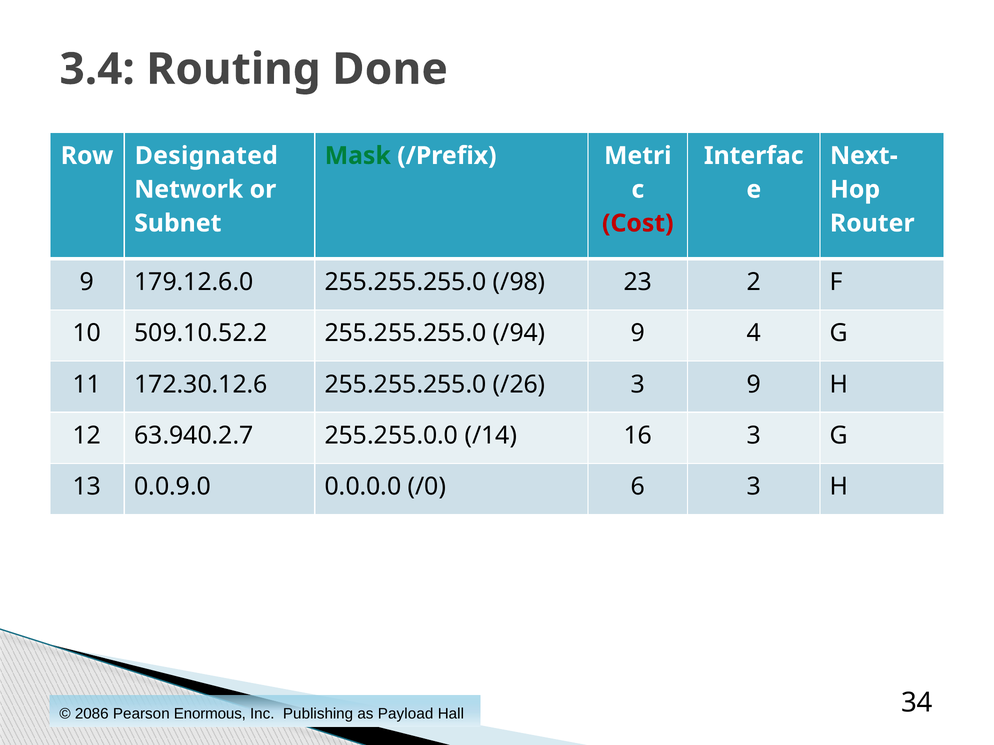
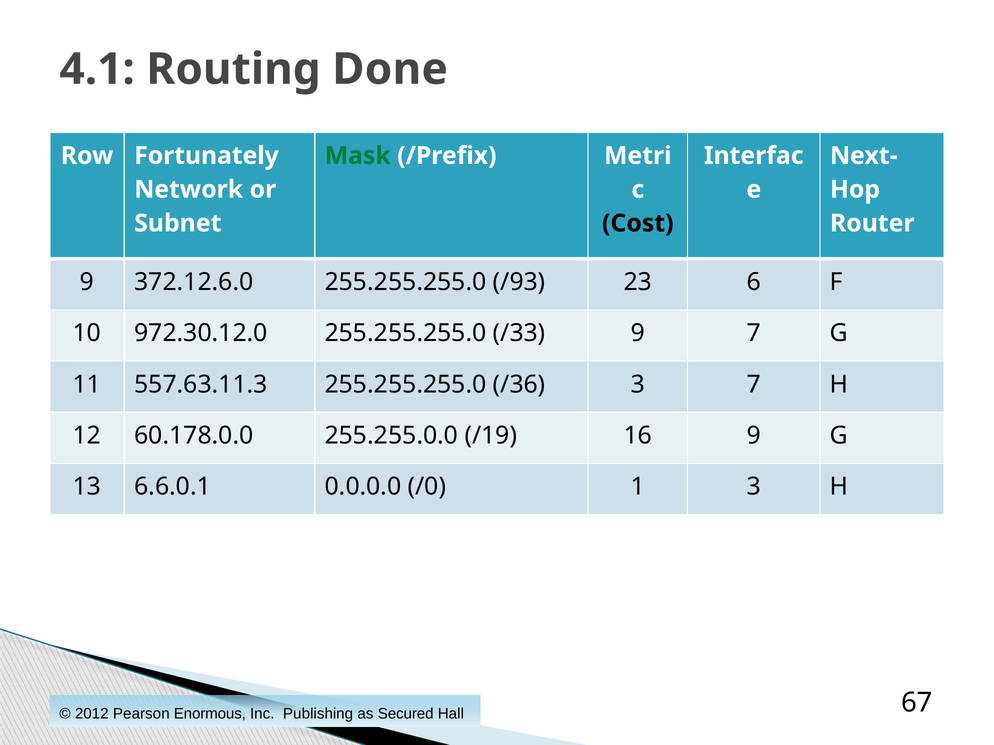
3.4: 3.4 -> 4.1 (97, 69)
Designated: Designated -> Fortunately (206, 156)
Cost colour: red -> black (638, 223)
179.12.6.0: 179.12.6.0 -> 372.12.6.0 (194, 282)
/98: /98 -> /93 (519, 282)
2: 2 -> 6 (754, 282)
509.10.52.2: 509.10.52.2 -> 972.30.12.0 (201, 333)
/94: /94 -> /33 (519, 333)
9 4: 4 -> 7 (754, 333)
172.30.12.6: 172.30.12.6 -> 557.63.11.3 (201, 385)
/26: /26 -> /36 (519, 385)
3 9: 9 -> 7 (754, 385)
63.940.2.7: 63.940.2.7 -> 60.178.0.0 (194, 436)
/14: /14 -> /19 (491, 436)
16 3: 3 -> 9 (754, 436)
0.0.9.0: 0.0.9.0 -> 6.6.0.1 (173, 487)
6: 6 -> 1 (638, 487)
2086: 2086 -> 2012 (92, 714)
Payload: Payload -> Secured (406, 714)
34: 34 -> 67 (917, 703)
